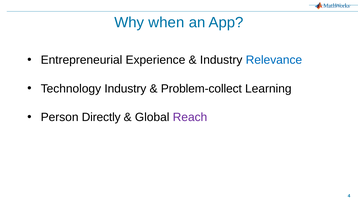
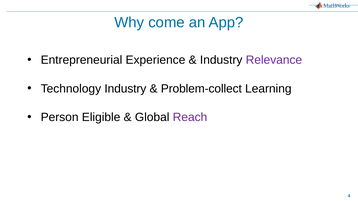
when: when -> come (167, 23)
Relevance colour: blue -> purple (274, 60)
Directly: Directly -> Eligible (101, 117)
